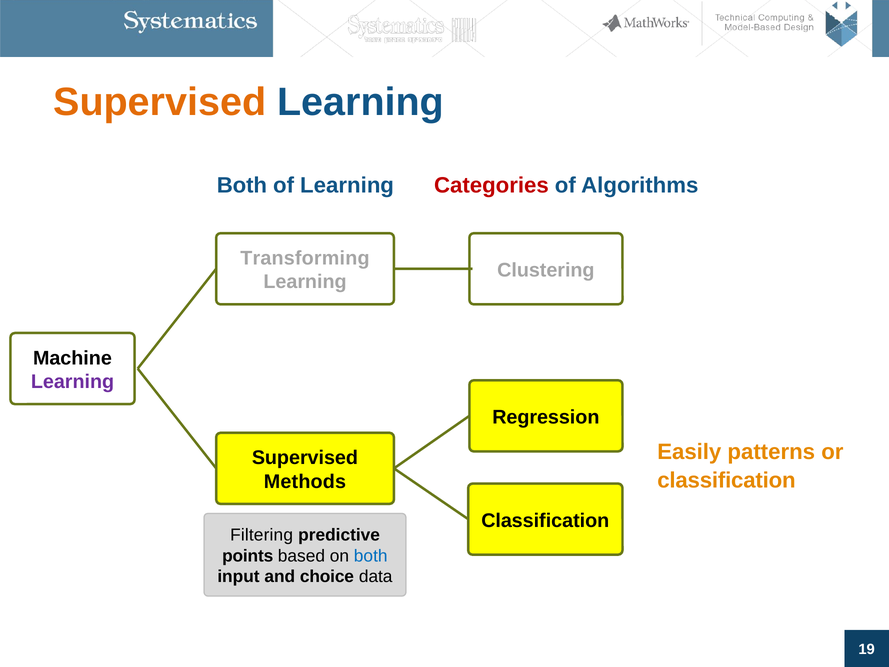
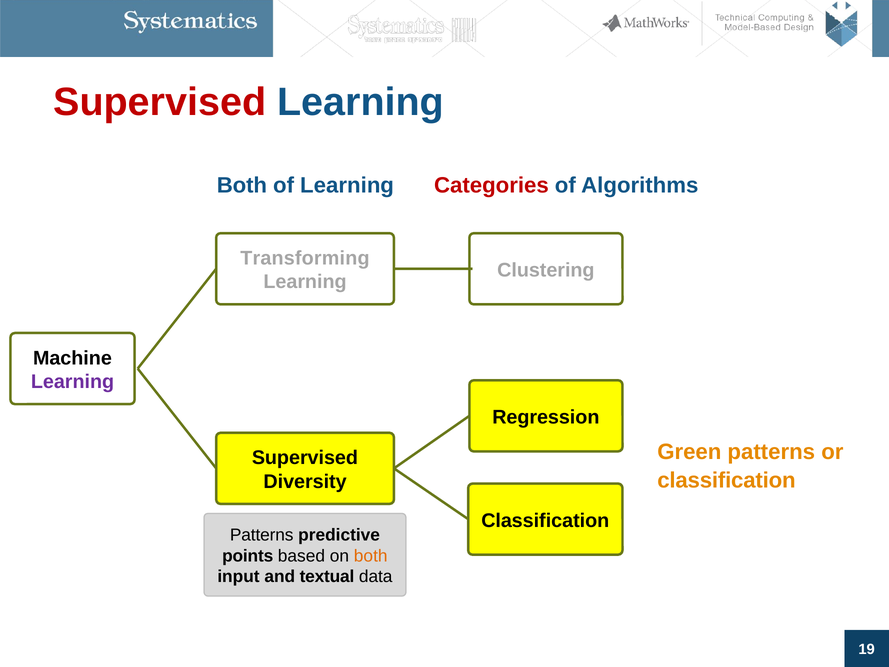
Supervised colour: orange -> red (160, 102)
Easily: Easily -> Green (689, 452)
Methods: Methods -> Diversity (305, 481)
Filtering: Filtering -> Patterns (262, 535)
both colour: blue -> orange (371, 556)
choice: choice -> textual (327, 576)
